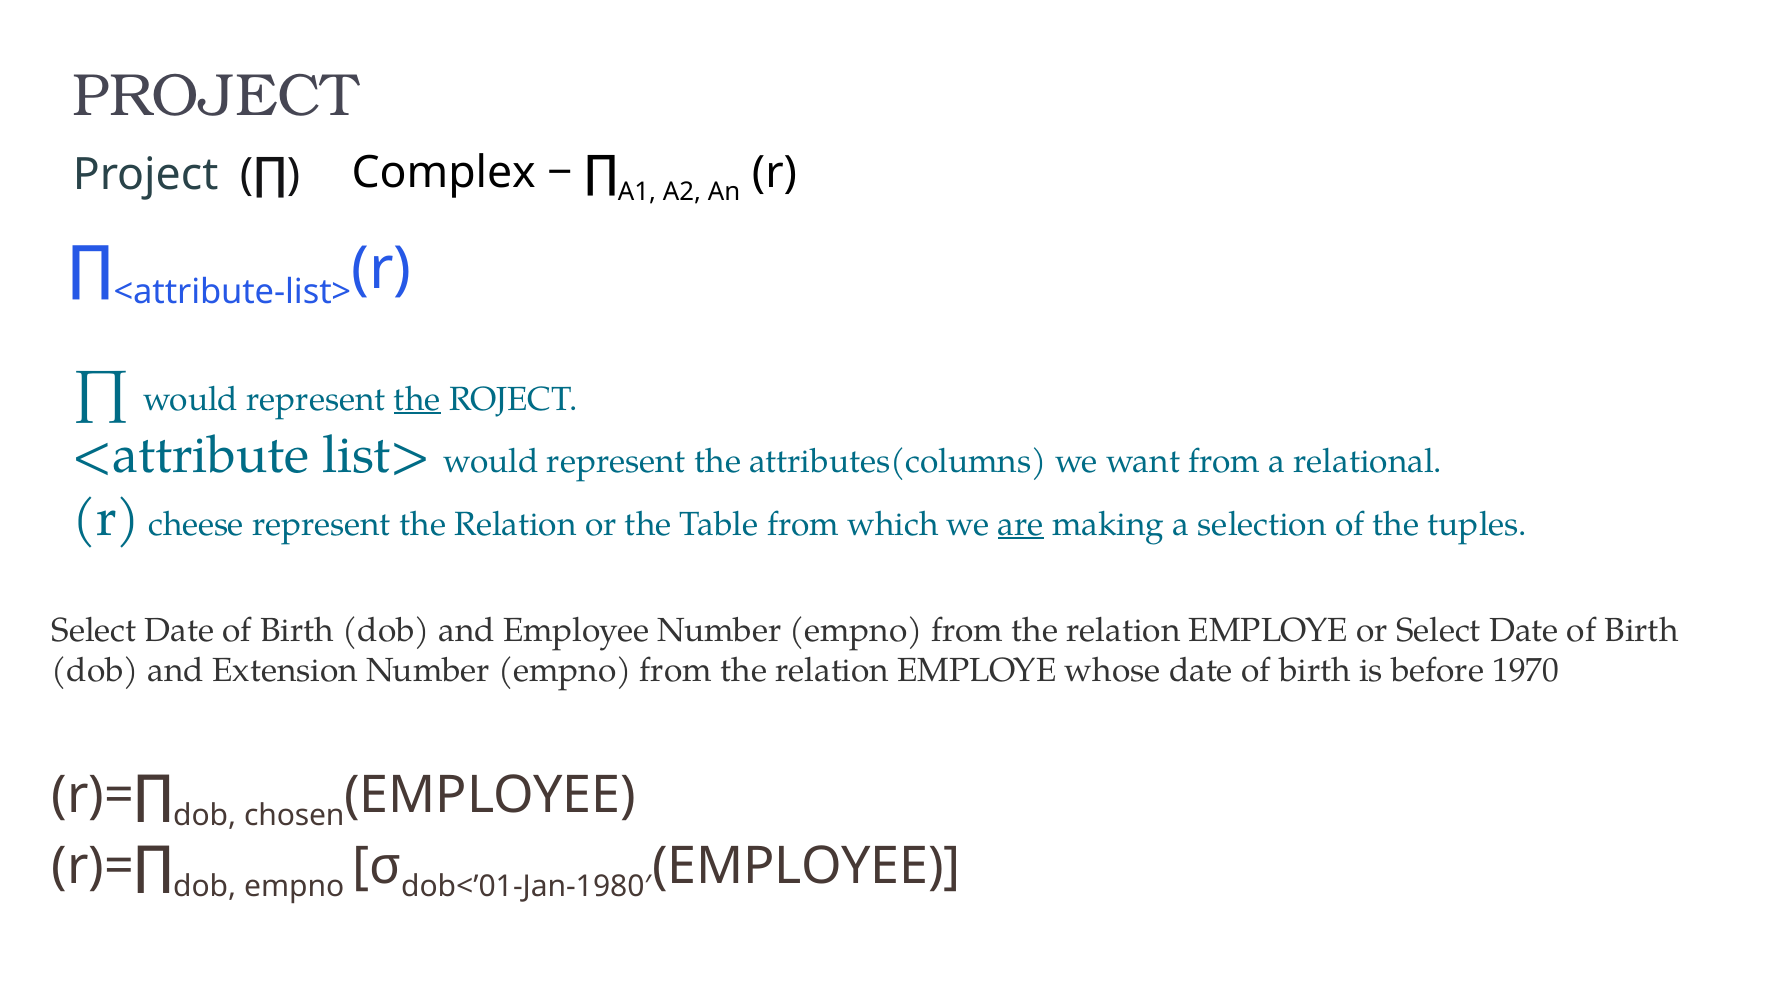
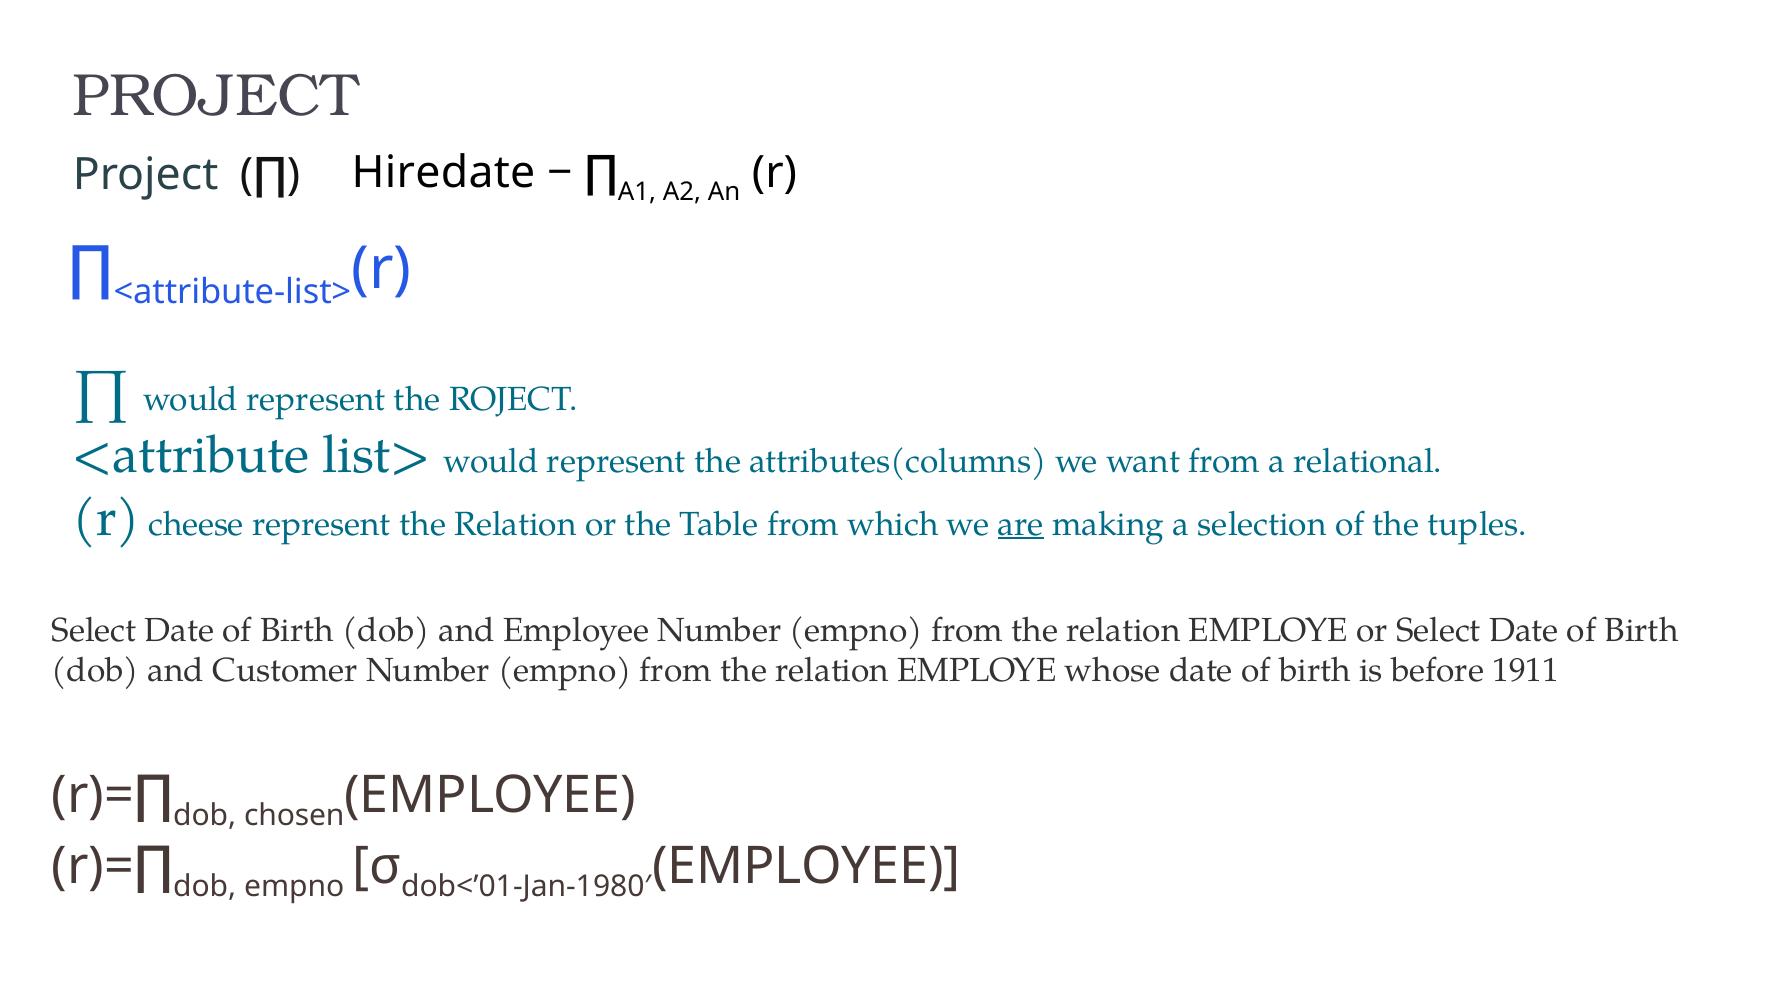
Complex: Complex -> Hiredate (443, 172)
the underline: present -> none (417, 399)
Extension: Extension -> Customer (285, 671)
1970: 1970 -> 1911 (1526, 671)
